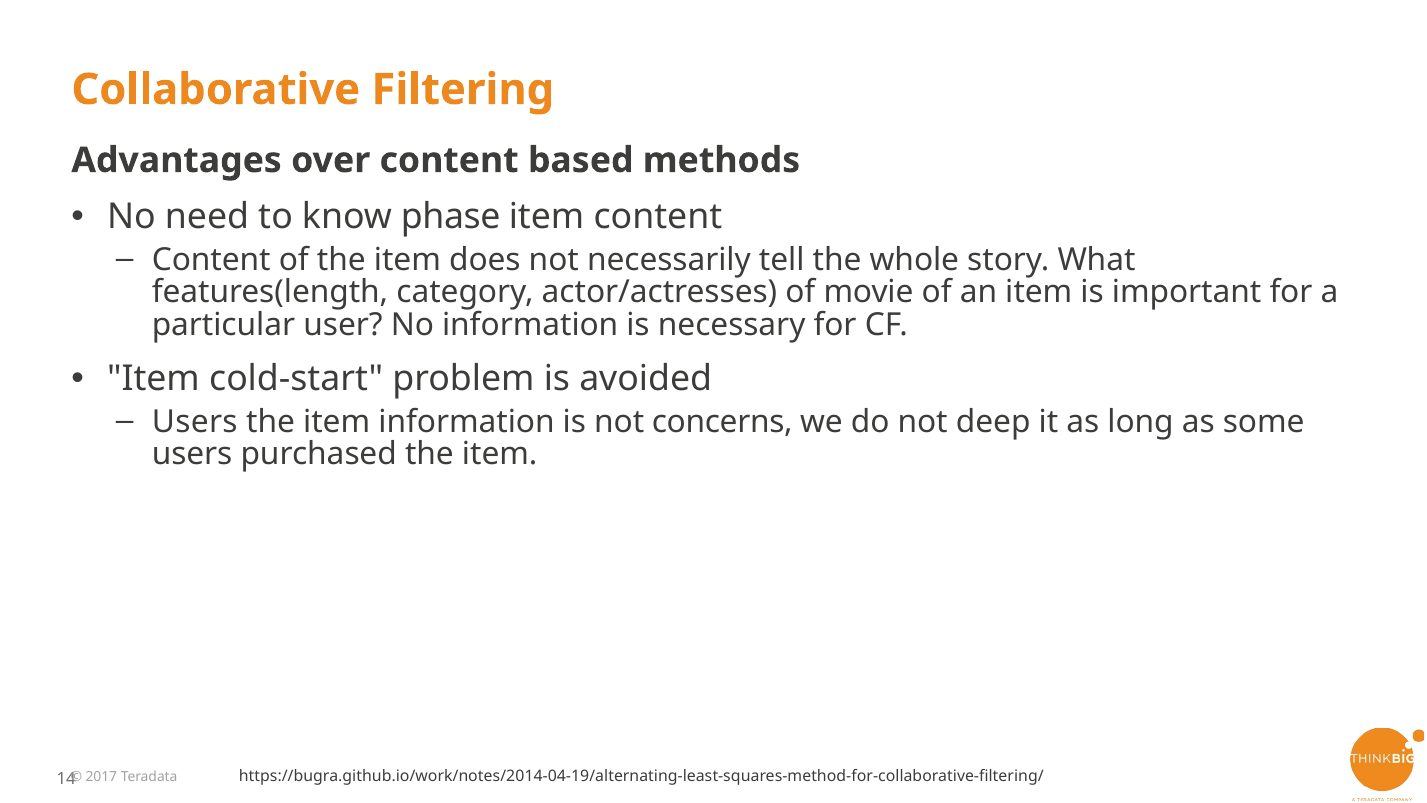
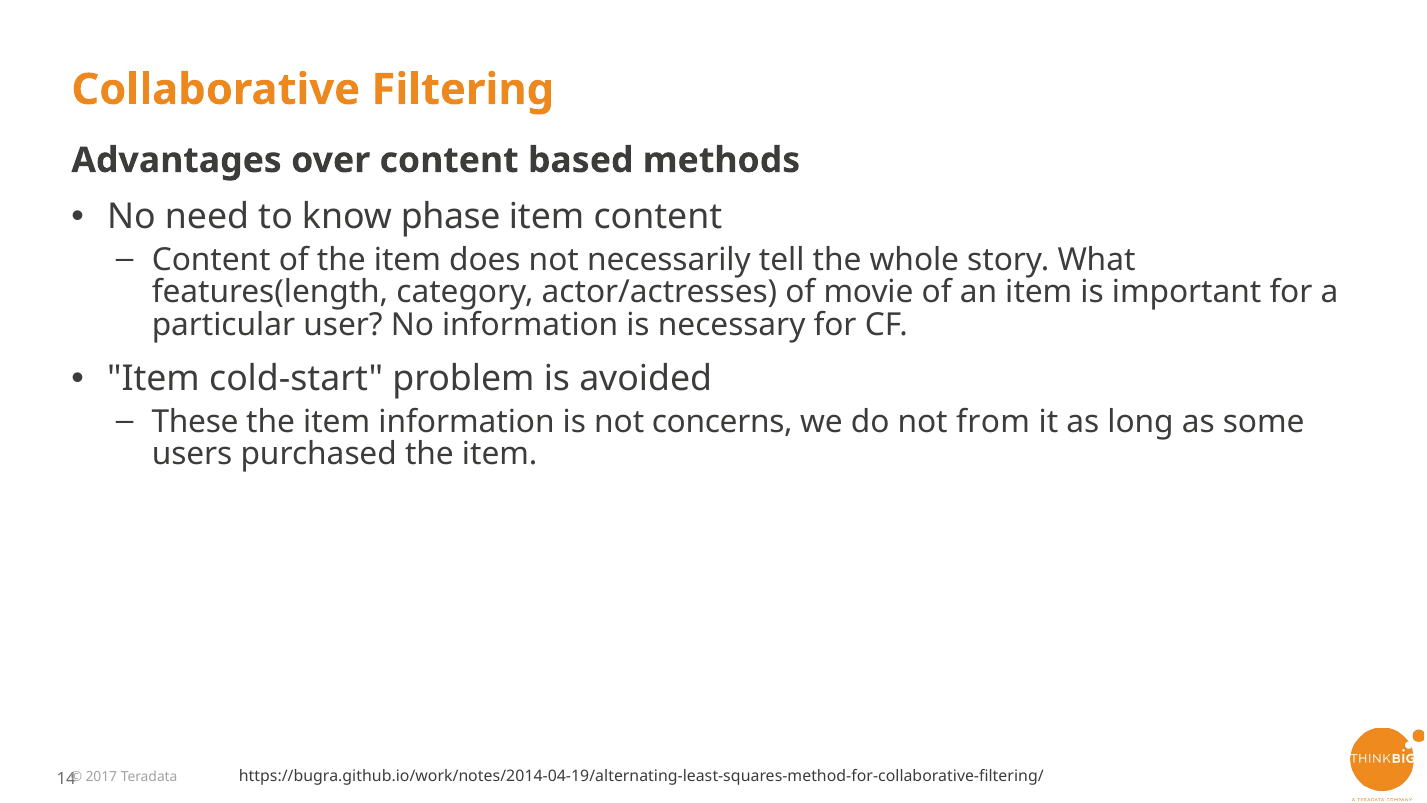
Users: Users -> These (195, 422)
deep: deep -> from (993, 422)
